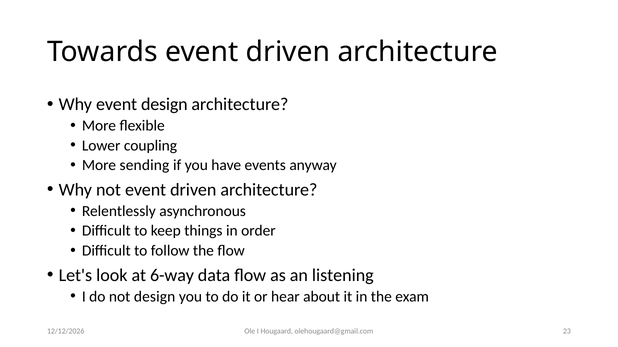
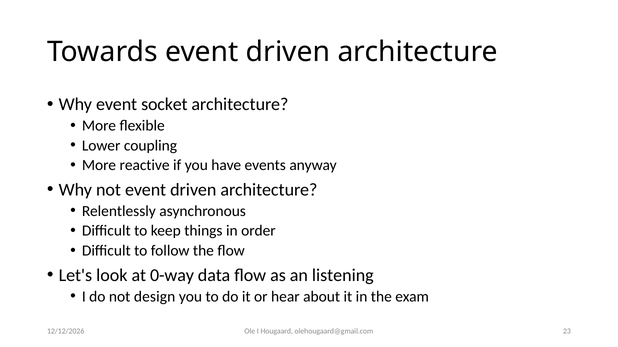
event design: design -> socket (164, 104)
sending: sending -> reactive (145, 166)
6-way: 6-way -> 0-way (172, 276)
